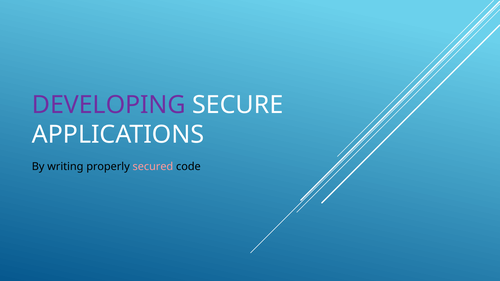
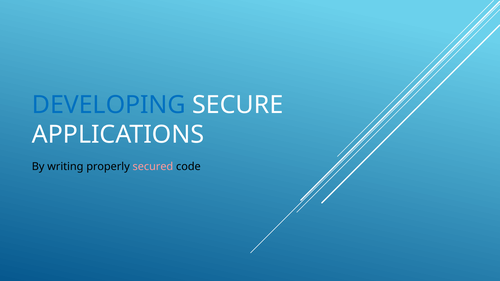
DEVELOPING colour: purple -> blue (109, 105)
